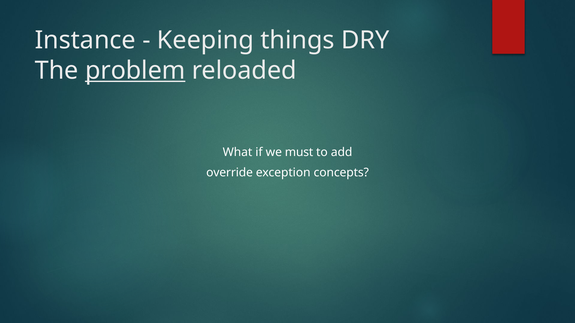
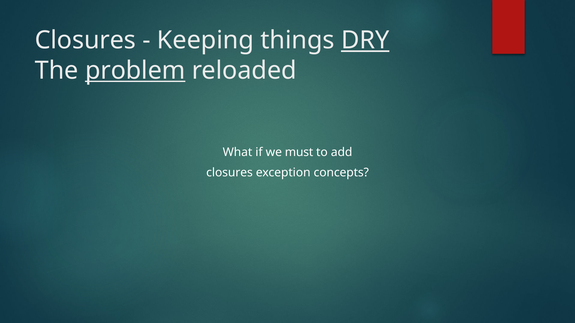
Instance: Instance -> Closures (85, 40)
DRY underline: none -> present (365, 40)
override: override -> closures (229, 173)
